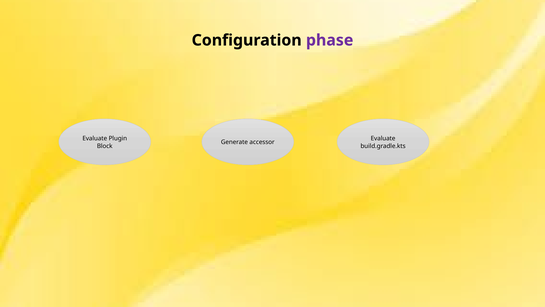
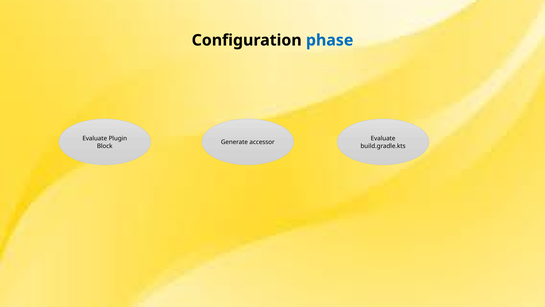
phase colour: purple -> blue (330, 40)
